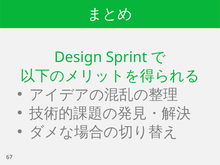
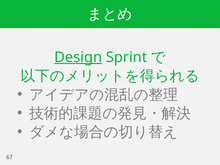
Design underline: none -> present (78, 57)
